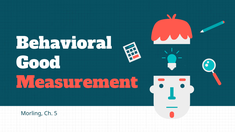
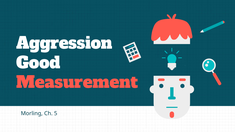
Behavioral: Behavioral -> Aggression (64, 44)
